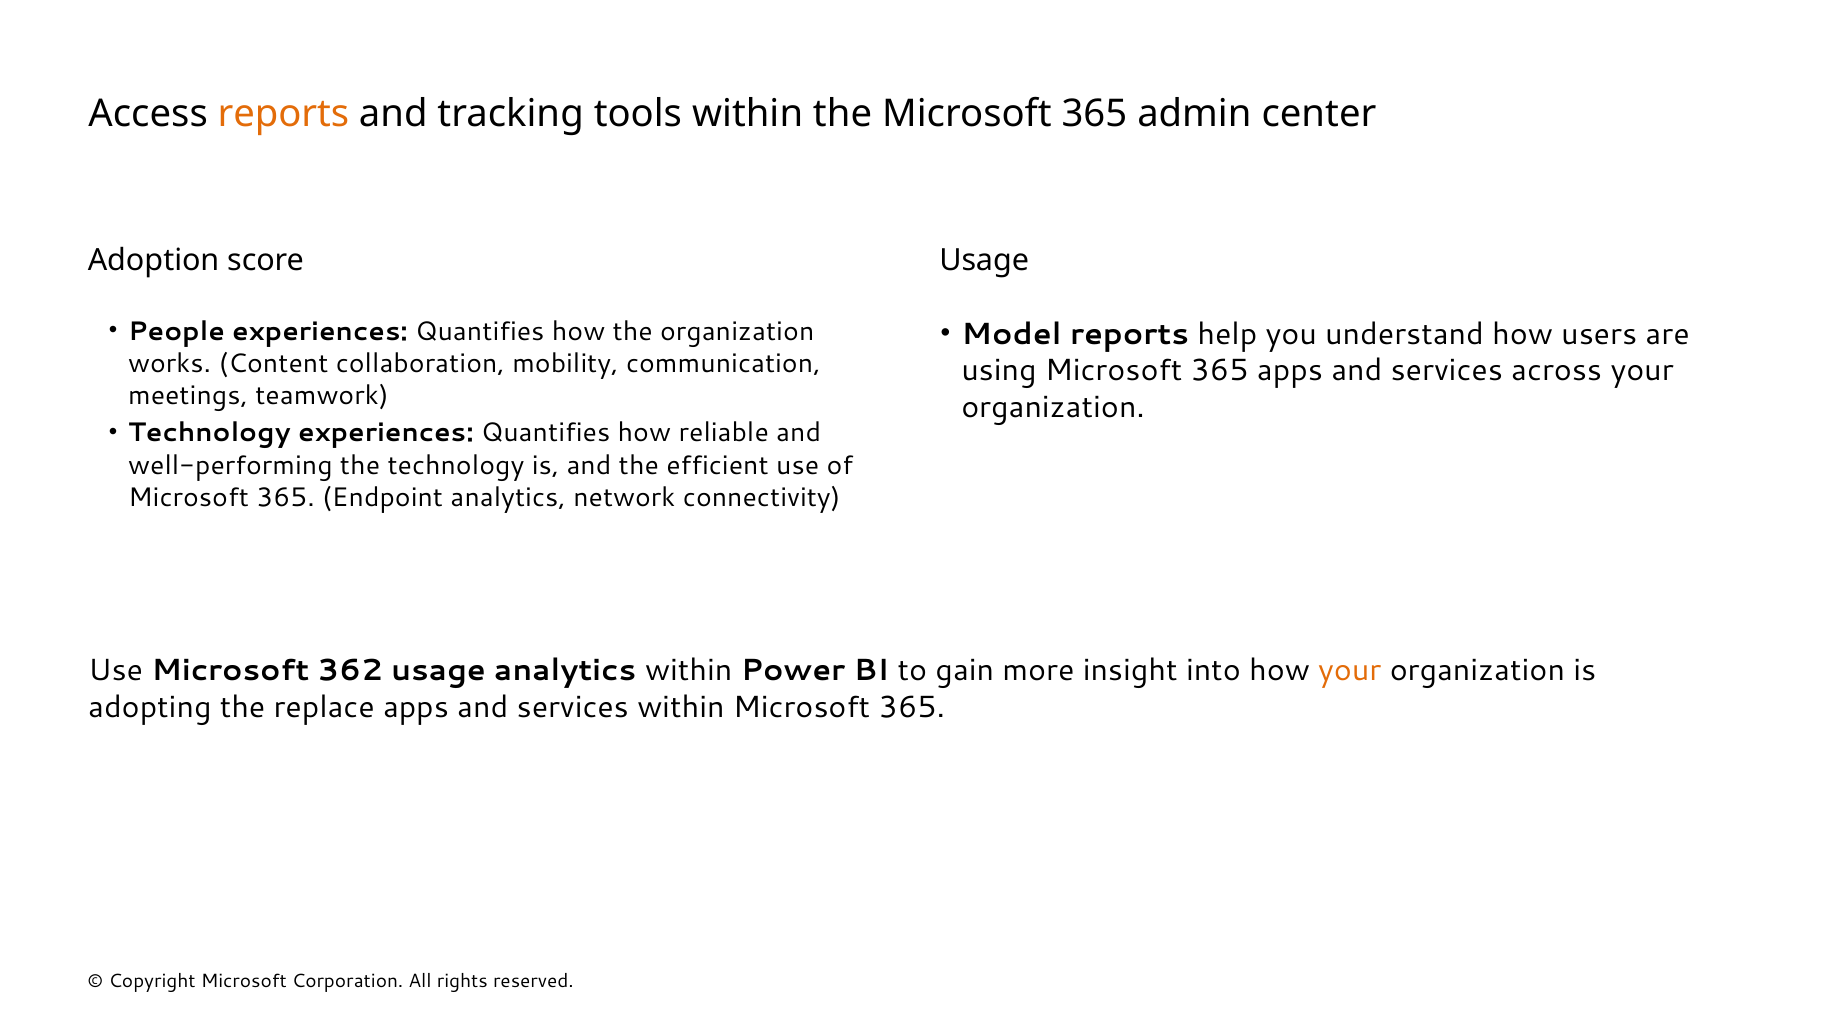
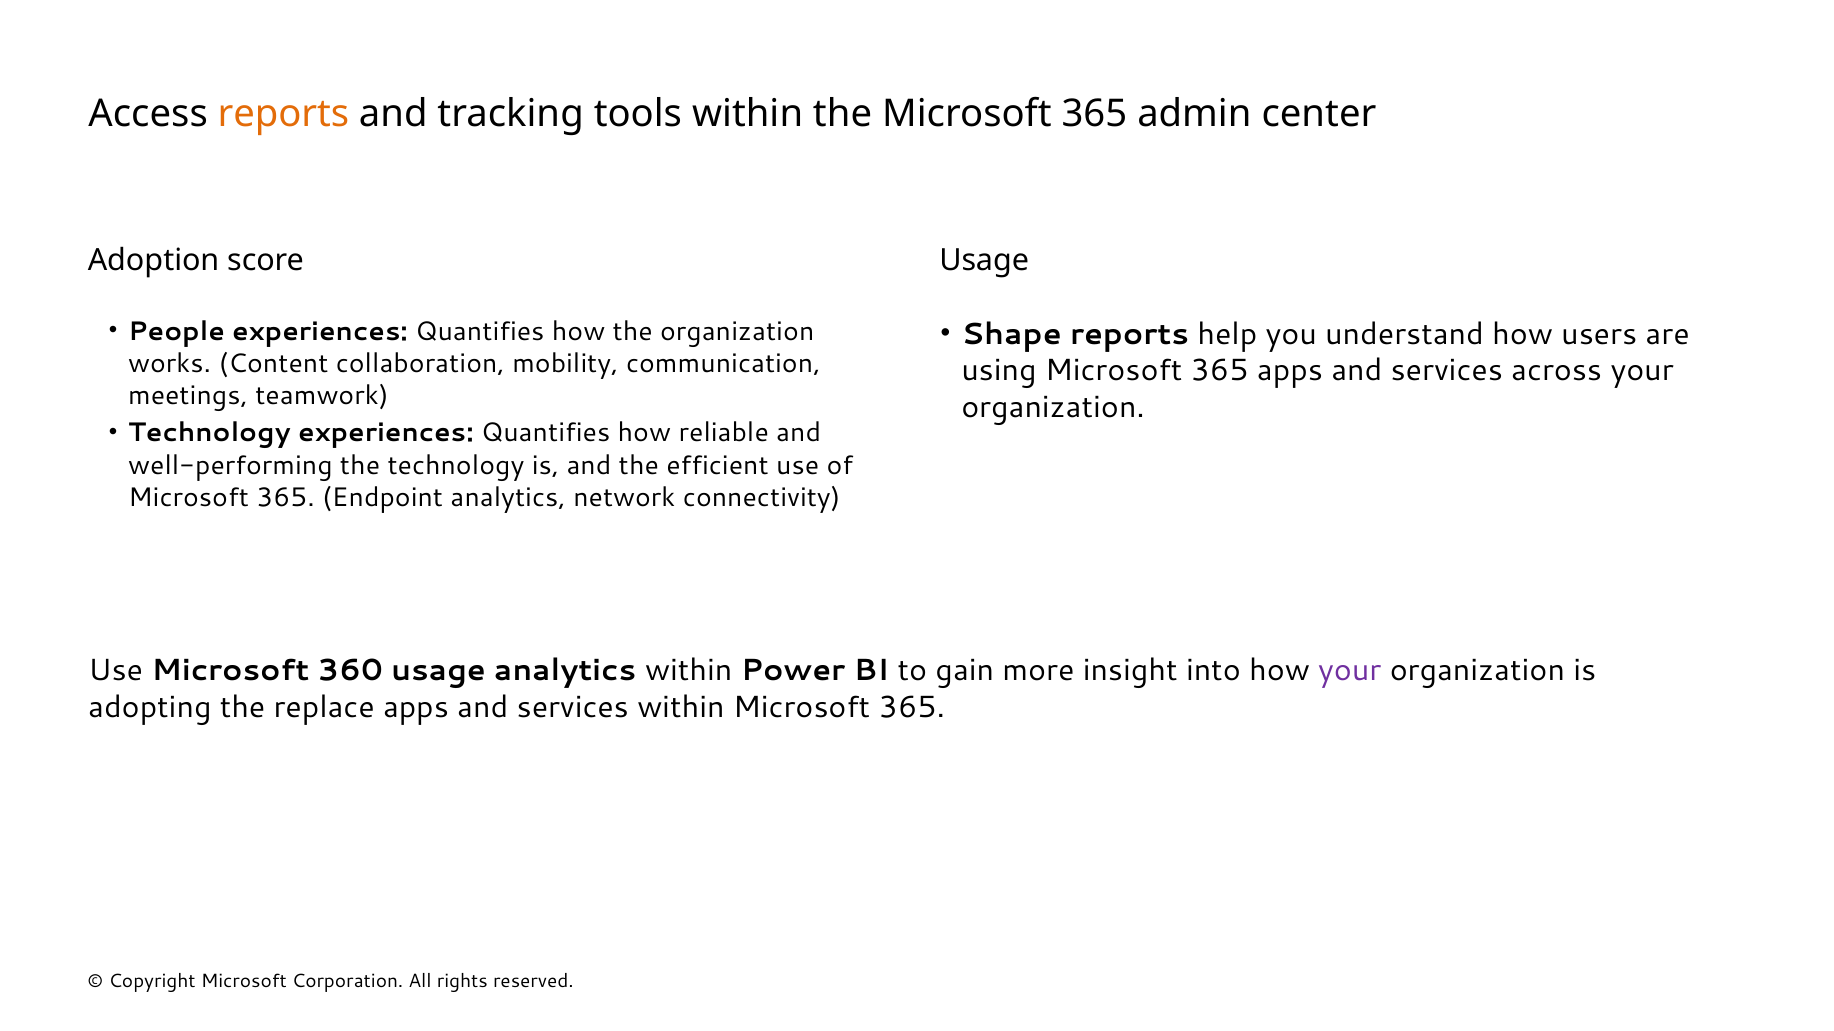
Model: Model -> Shape (1011, 334)
362: 362 -> 360 (350, 671)
your colour: orange -> purple (1350, 671)
